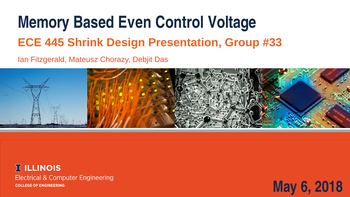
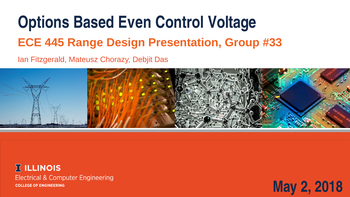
Memory: Memory -> Options (44, 22)
Shrink: Shrink -> Range (85, 43)
6: 6 -> 2 (306, 187)
